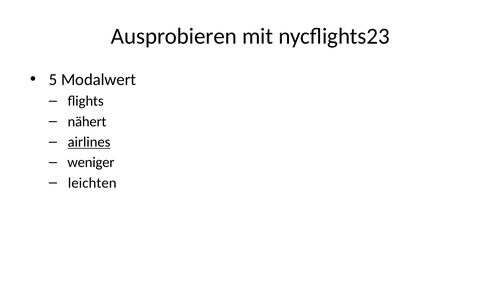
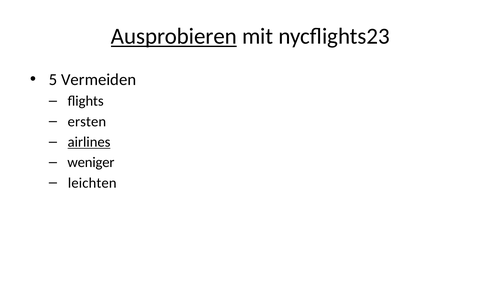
Ausprobieren underline: none -> present (174, 36)
Modalwert: Modalwert -> Vermeiden (99, 79)
nähert: nähert -> ersten (87, 121)
